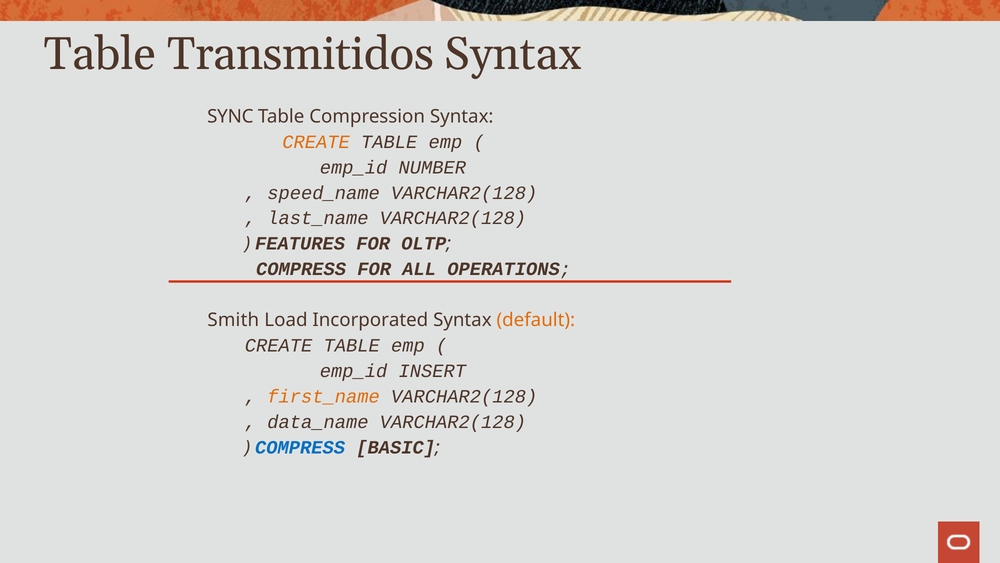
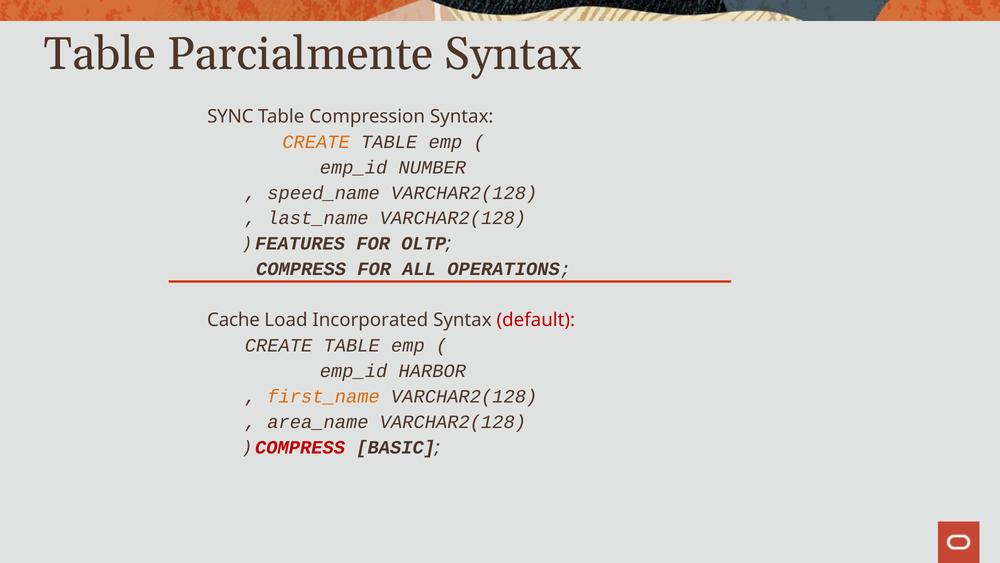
Transmitidos: Transmitidos -> Parcialmente (300, 54)
Smith: Smith -> Cache (233, 320)
default colour: orange -> red (536, 320)
INSERT: INSERT -> HARBOR (432, 371)
data_name: data_name -> area_name (318, 422)
COMPRESS colour: blue -> red (300, 447)
